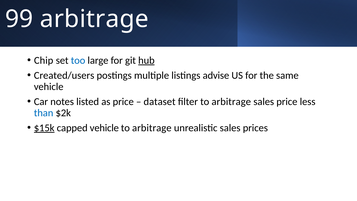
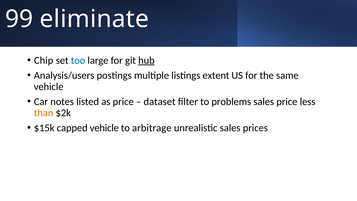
99 arbitrage: arbitrage -> eliminate (94, 19)
Created/users: Created/users -> Analysis/users (64, 75)
advise: advise -> extent (216, 75)
filter to arbitrage: arbitrage -> problems (231, 102)
than colour: blue -> orange (44, 113)
$15k underline: present -> none (44, 128)
